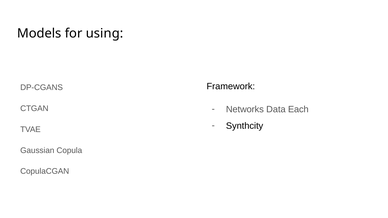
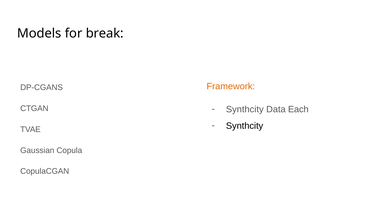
using: using -> break (105, 34)
Framework colour: black -> orange (231, 86)
Networks: Networks -> Synthcity (245, 109)
